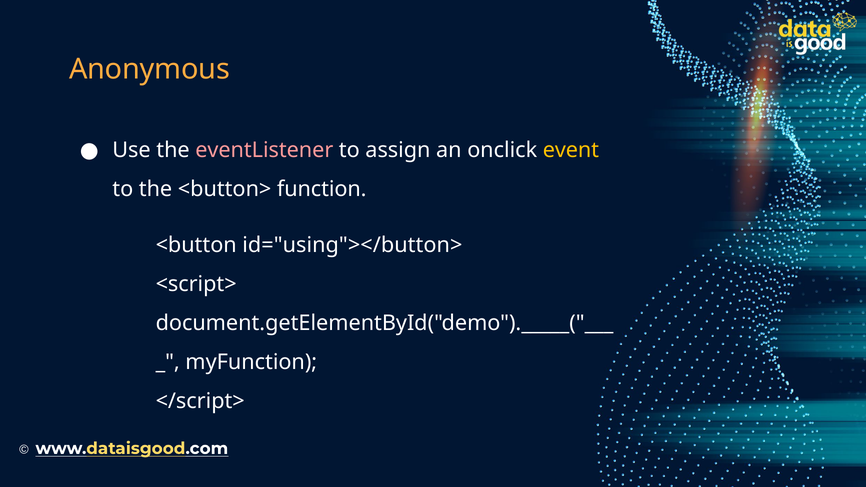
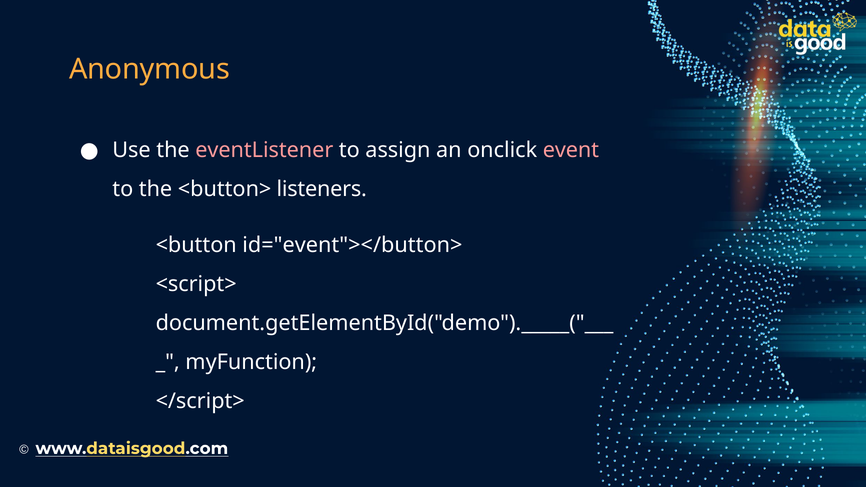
event colour: yellow -> pink (571, 150)
function: function -> listeners (322, 189)
id="using"></button>: id="using"></button> -> id="event"></button> (352, 245)
